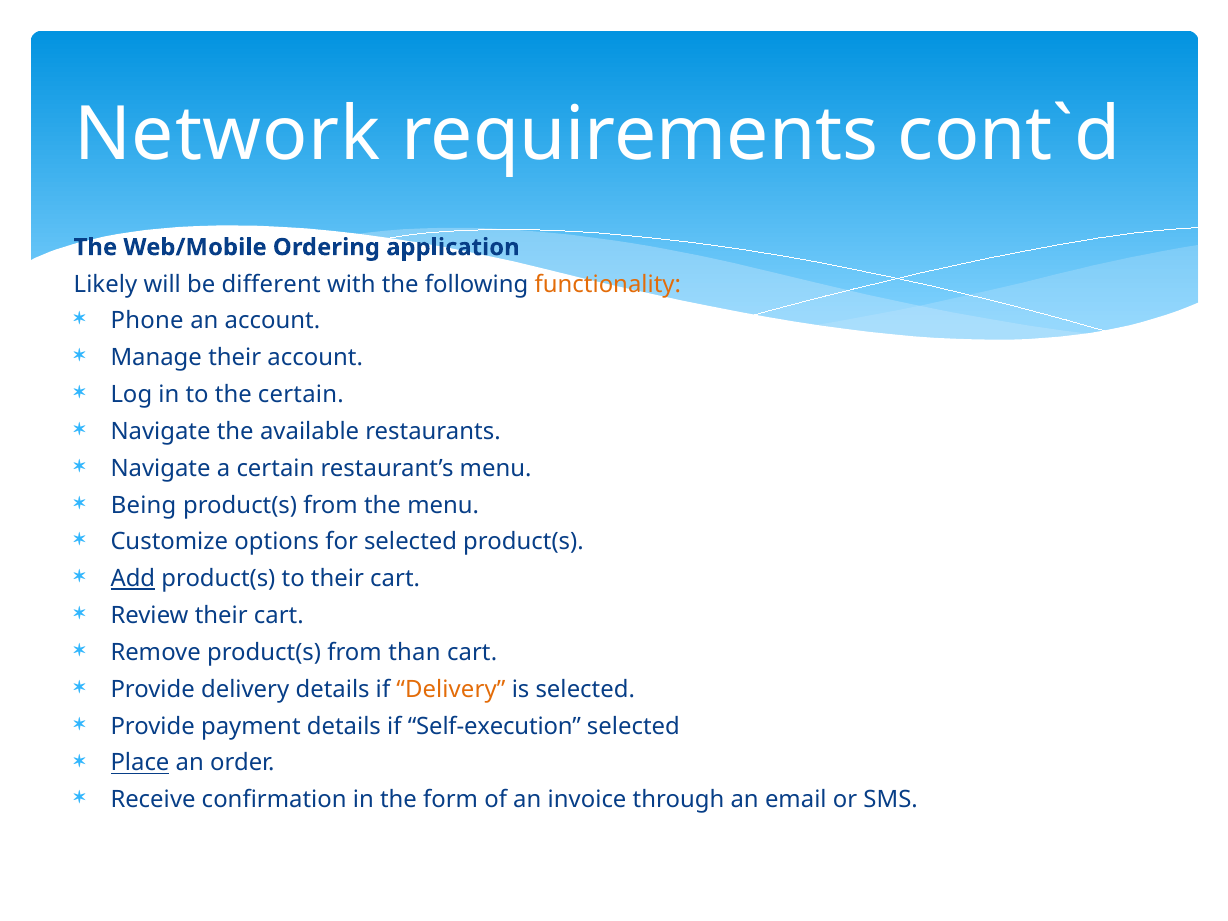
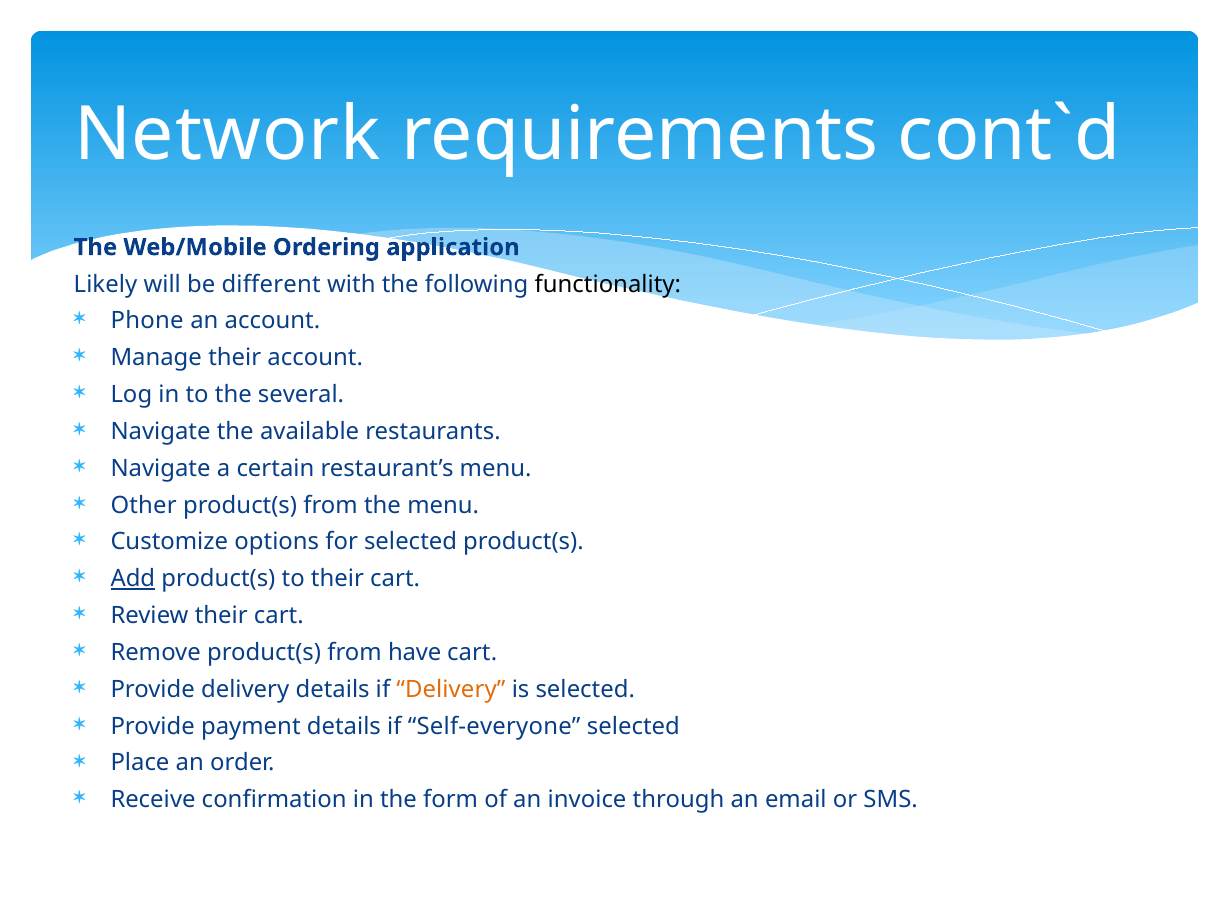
functionality colour: orange -> black (608, 284)
the certain: certain -> several (301, 395)
Being: Being -> Other (144, 505)
than: than -> have (415, 653)
Self-execution: Self-execution -> Self-everyone (494, 726)
Place underline: present -> none (140, 763)
